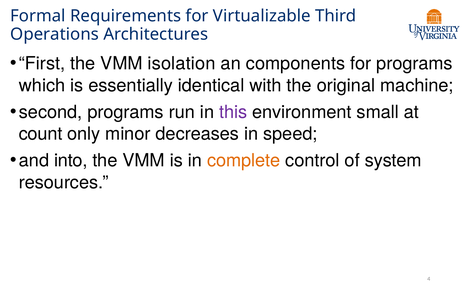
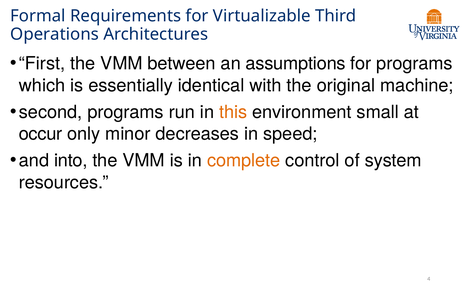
isolation: isolation -> between (182, 64)
components: components -> assumptions (296, 64)
this colour: purple -> orange (233, 112)
count: count -> occur (41, 134)
